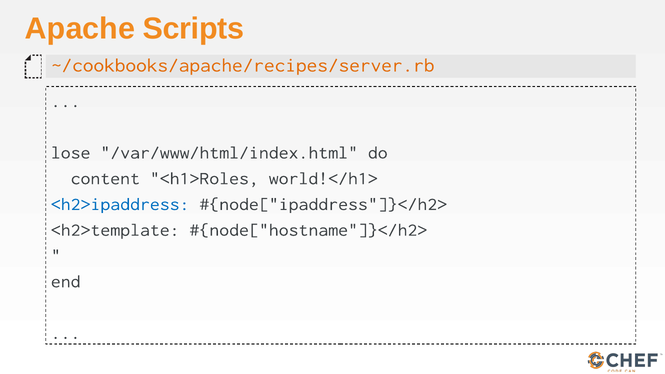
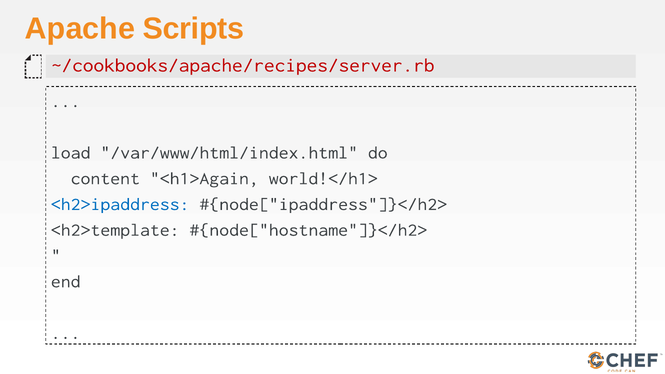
~/cookbooks/apache/recipes/server.rb colour: orange -> red (243, 65)
lose: lose -> load (71, 153)
<h1>Roles: <h1>Roles -> <h1>Again (204, 178)
